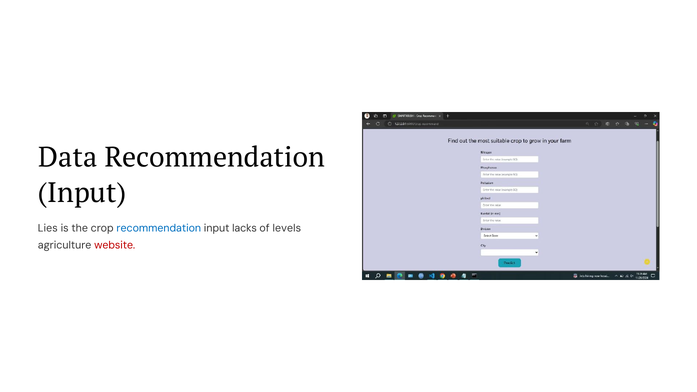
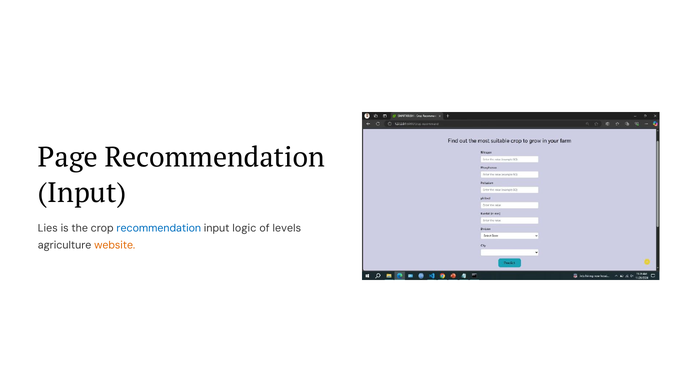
Data: Data -> Page (68, 157)
lacks: lacks -> logic (244, 228)
website colour: red -> orange (115, 245)
